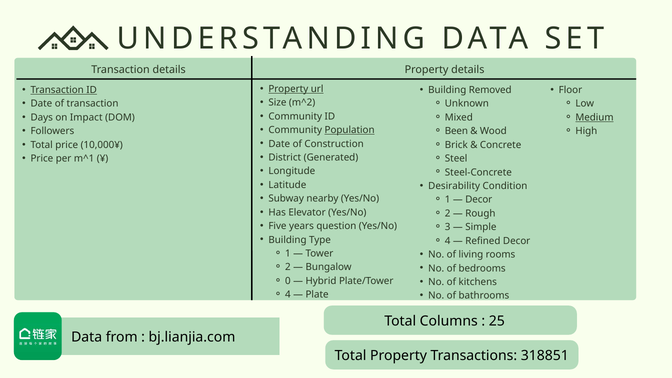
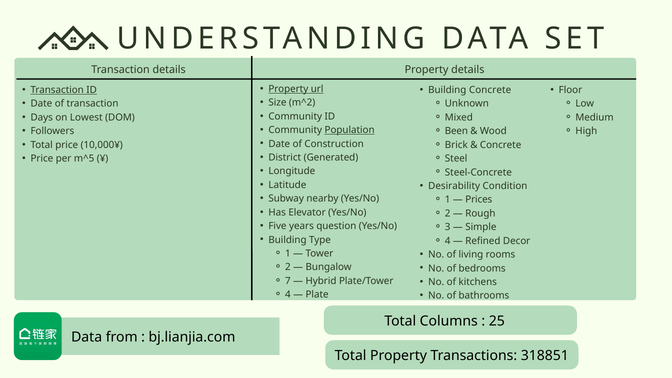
Building Removed: Removed -> Concrete (490, 90)
Impact: Impact -> Lowest (86, 117)
Medium underline: present -> none (594, 117)
m^1: m^1 -> m^5 (84, 159)
Decor: Decor -> Prices (479, 200)
0: 0 -> 7 (288, 281)
